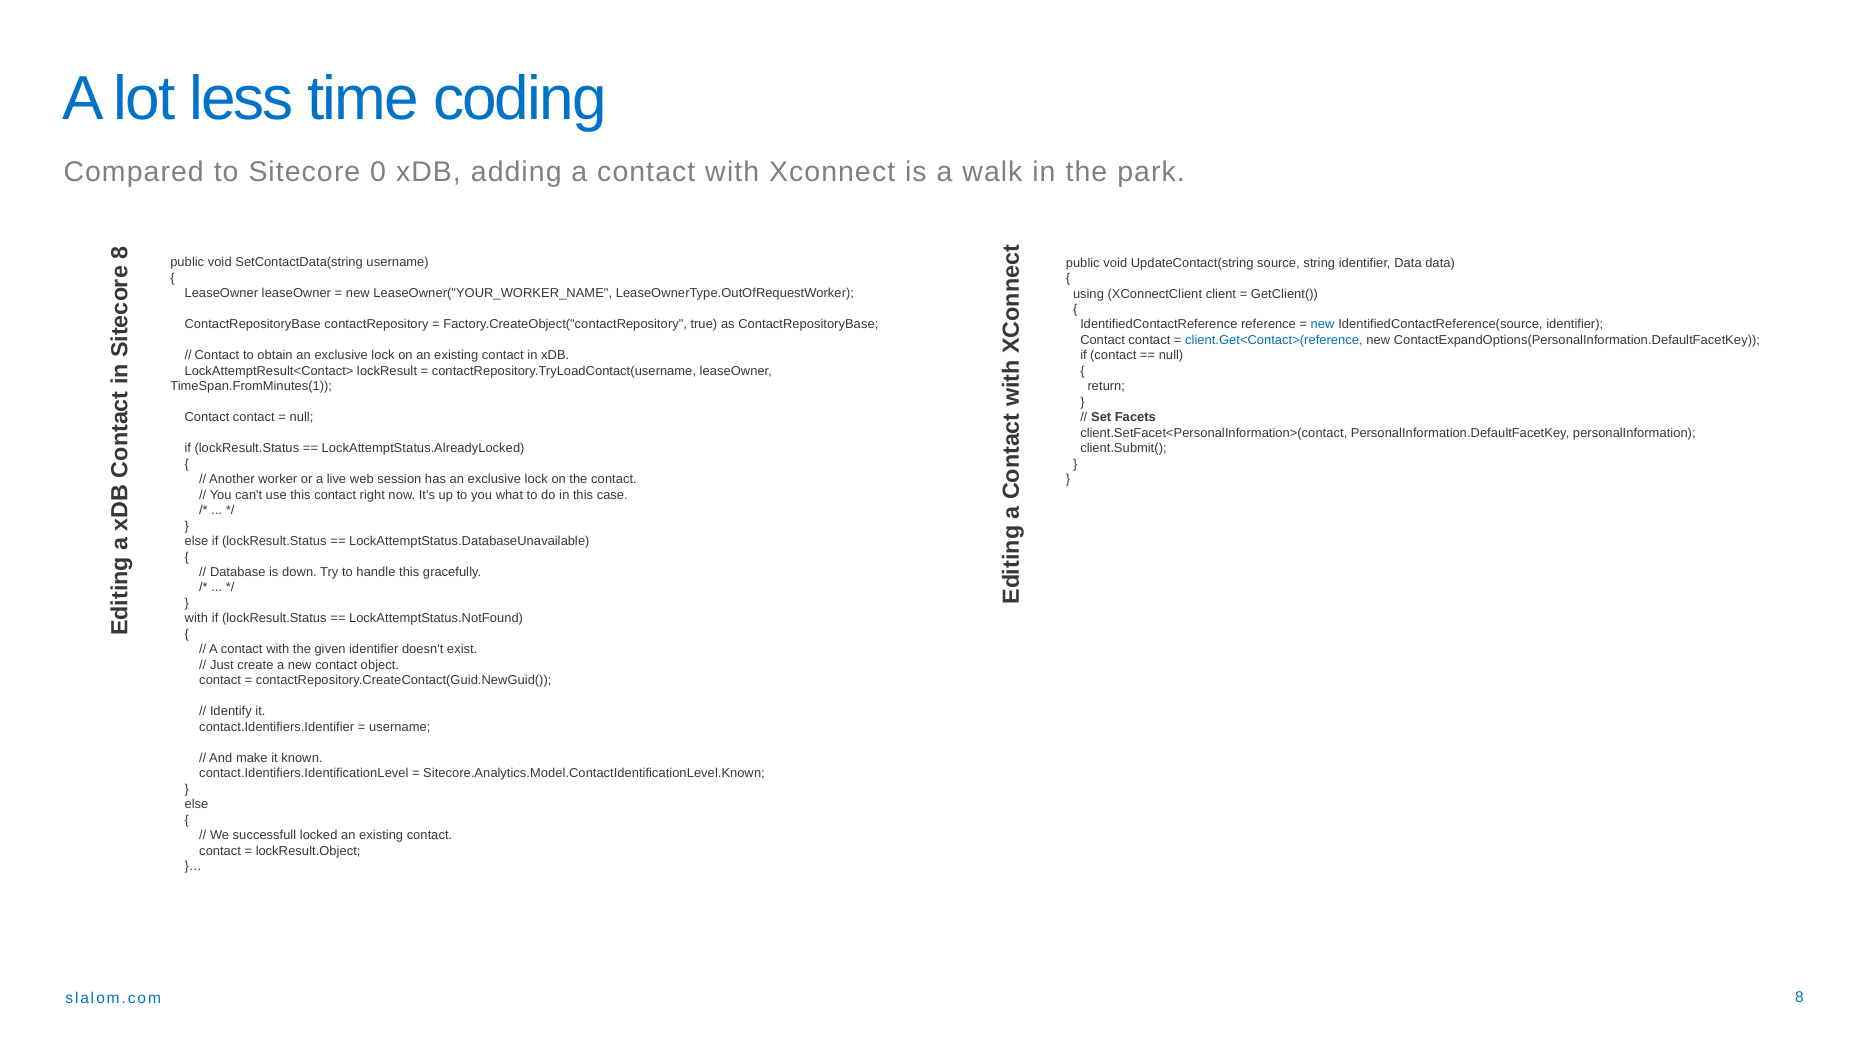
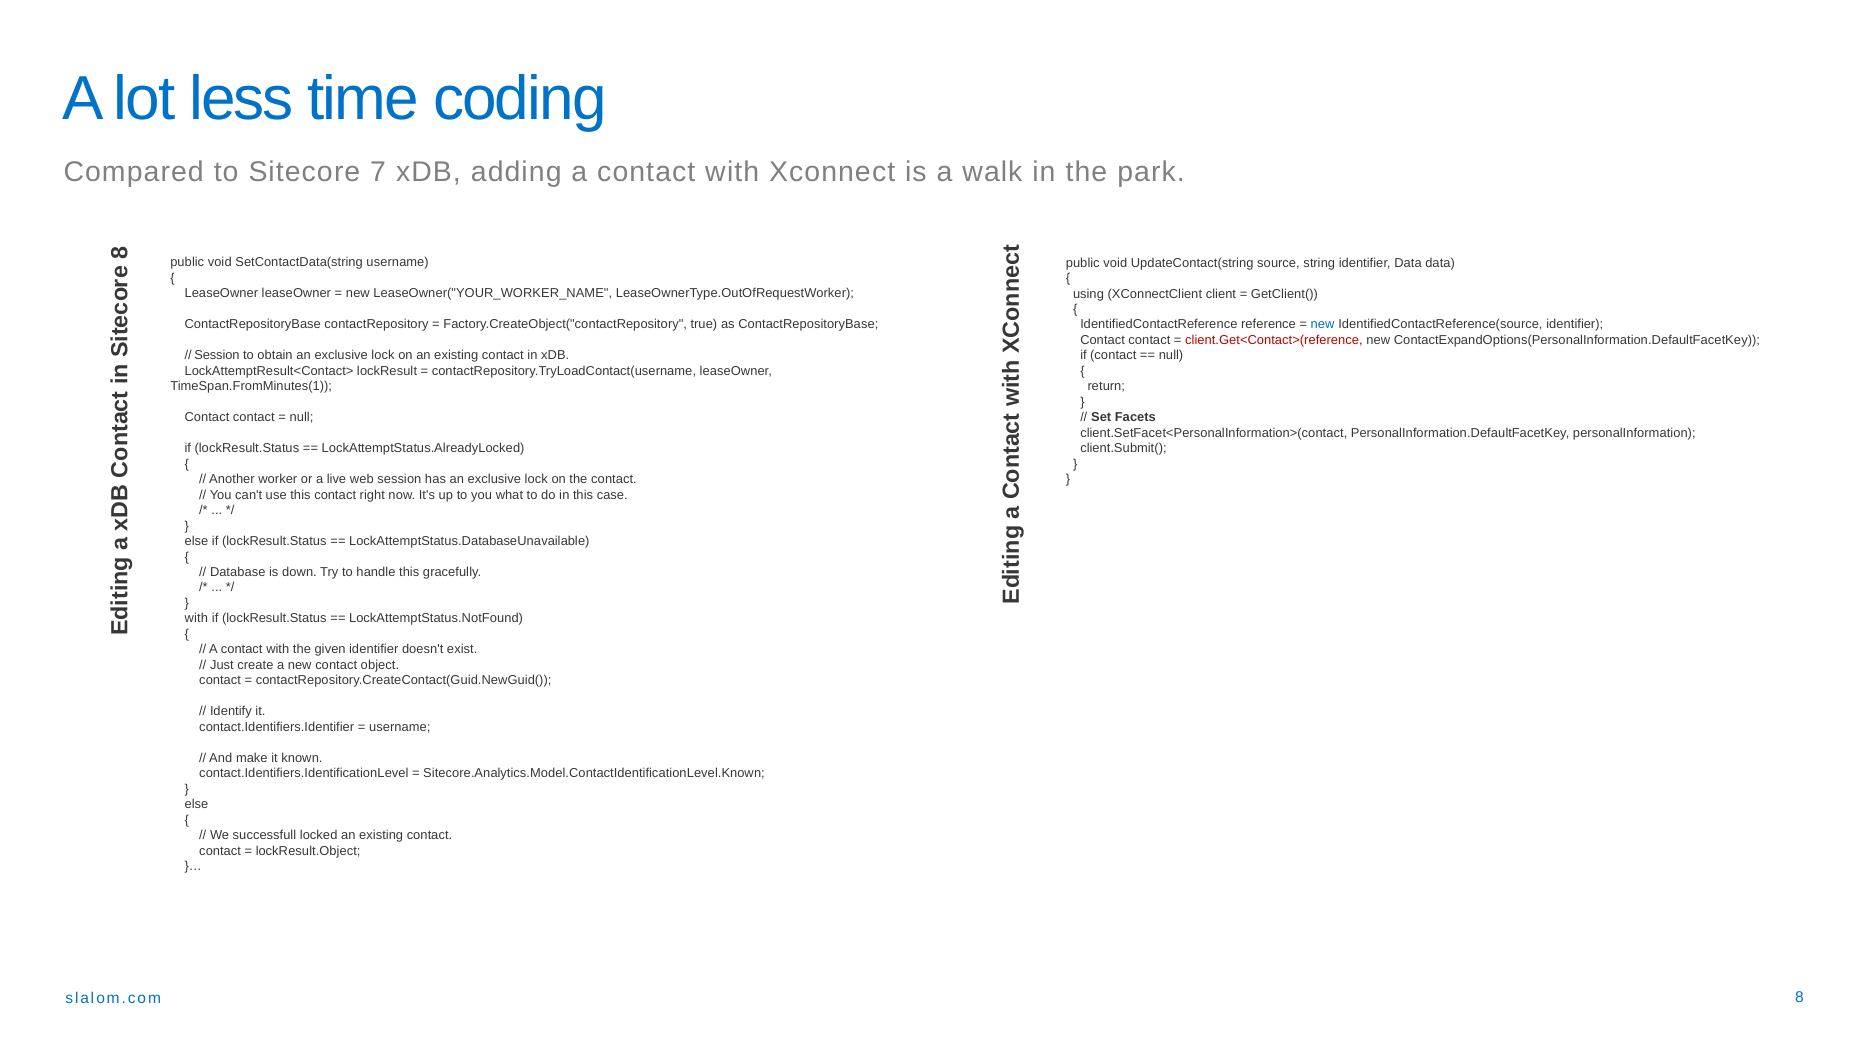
0: 0 -> 7 (378, 172)
client.Get<Contact>(reference colour: blue -> red (1274, 340)
Contact: Contact -> Session (217, 355)
